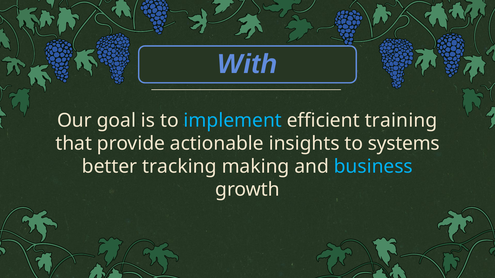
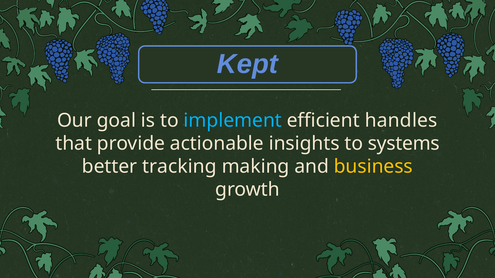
With: With -> Kept (247, 64)
training: training -> handles (401, 121)
business colour: light blue -> yellow (373, 167)
